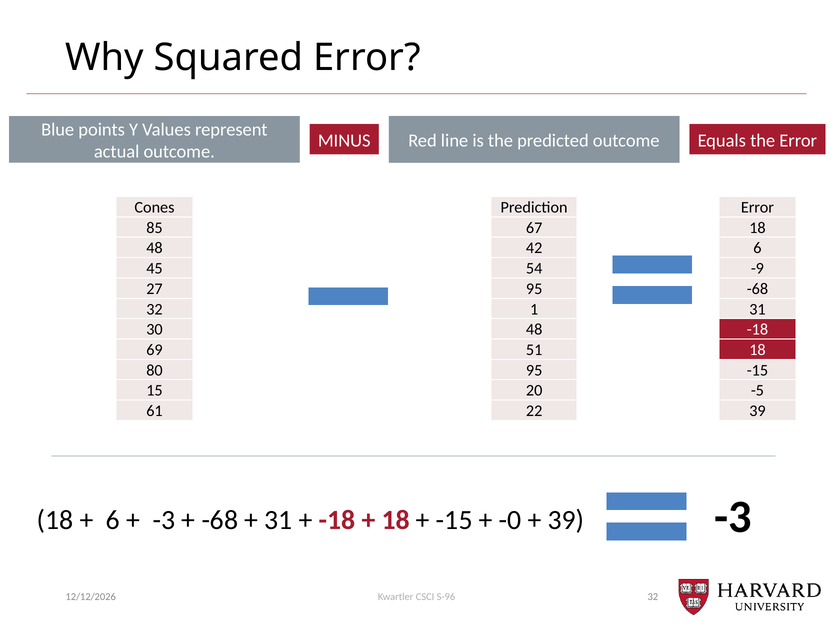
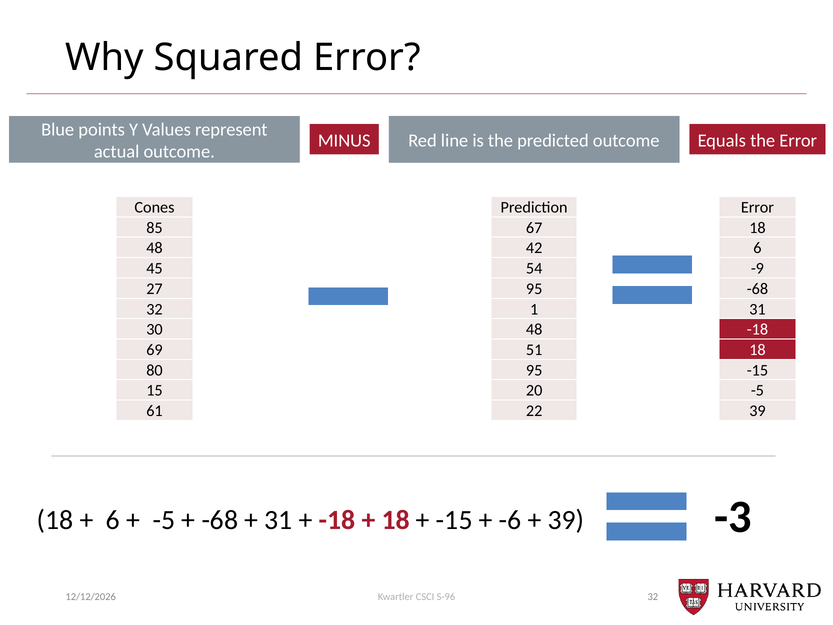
-3: -3 -> -5 (164, 520)
-0: -0 -> -6 (510, 520)
